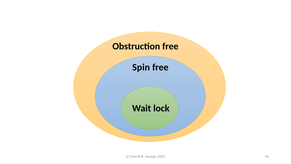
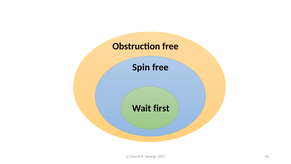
lock: lock -> first (161, 108)
